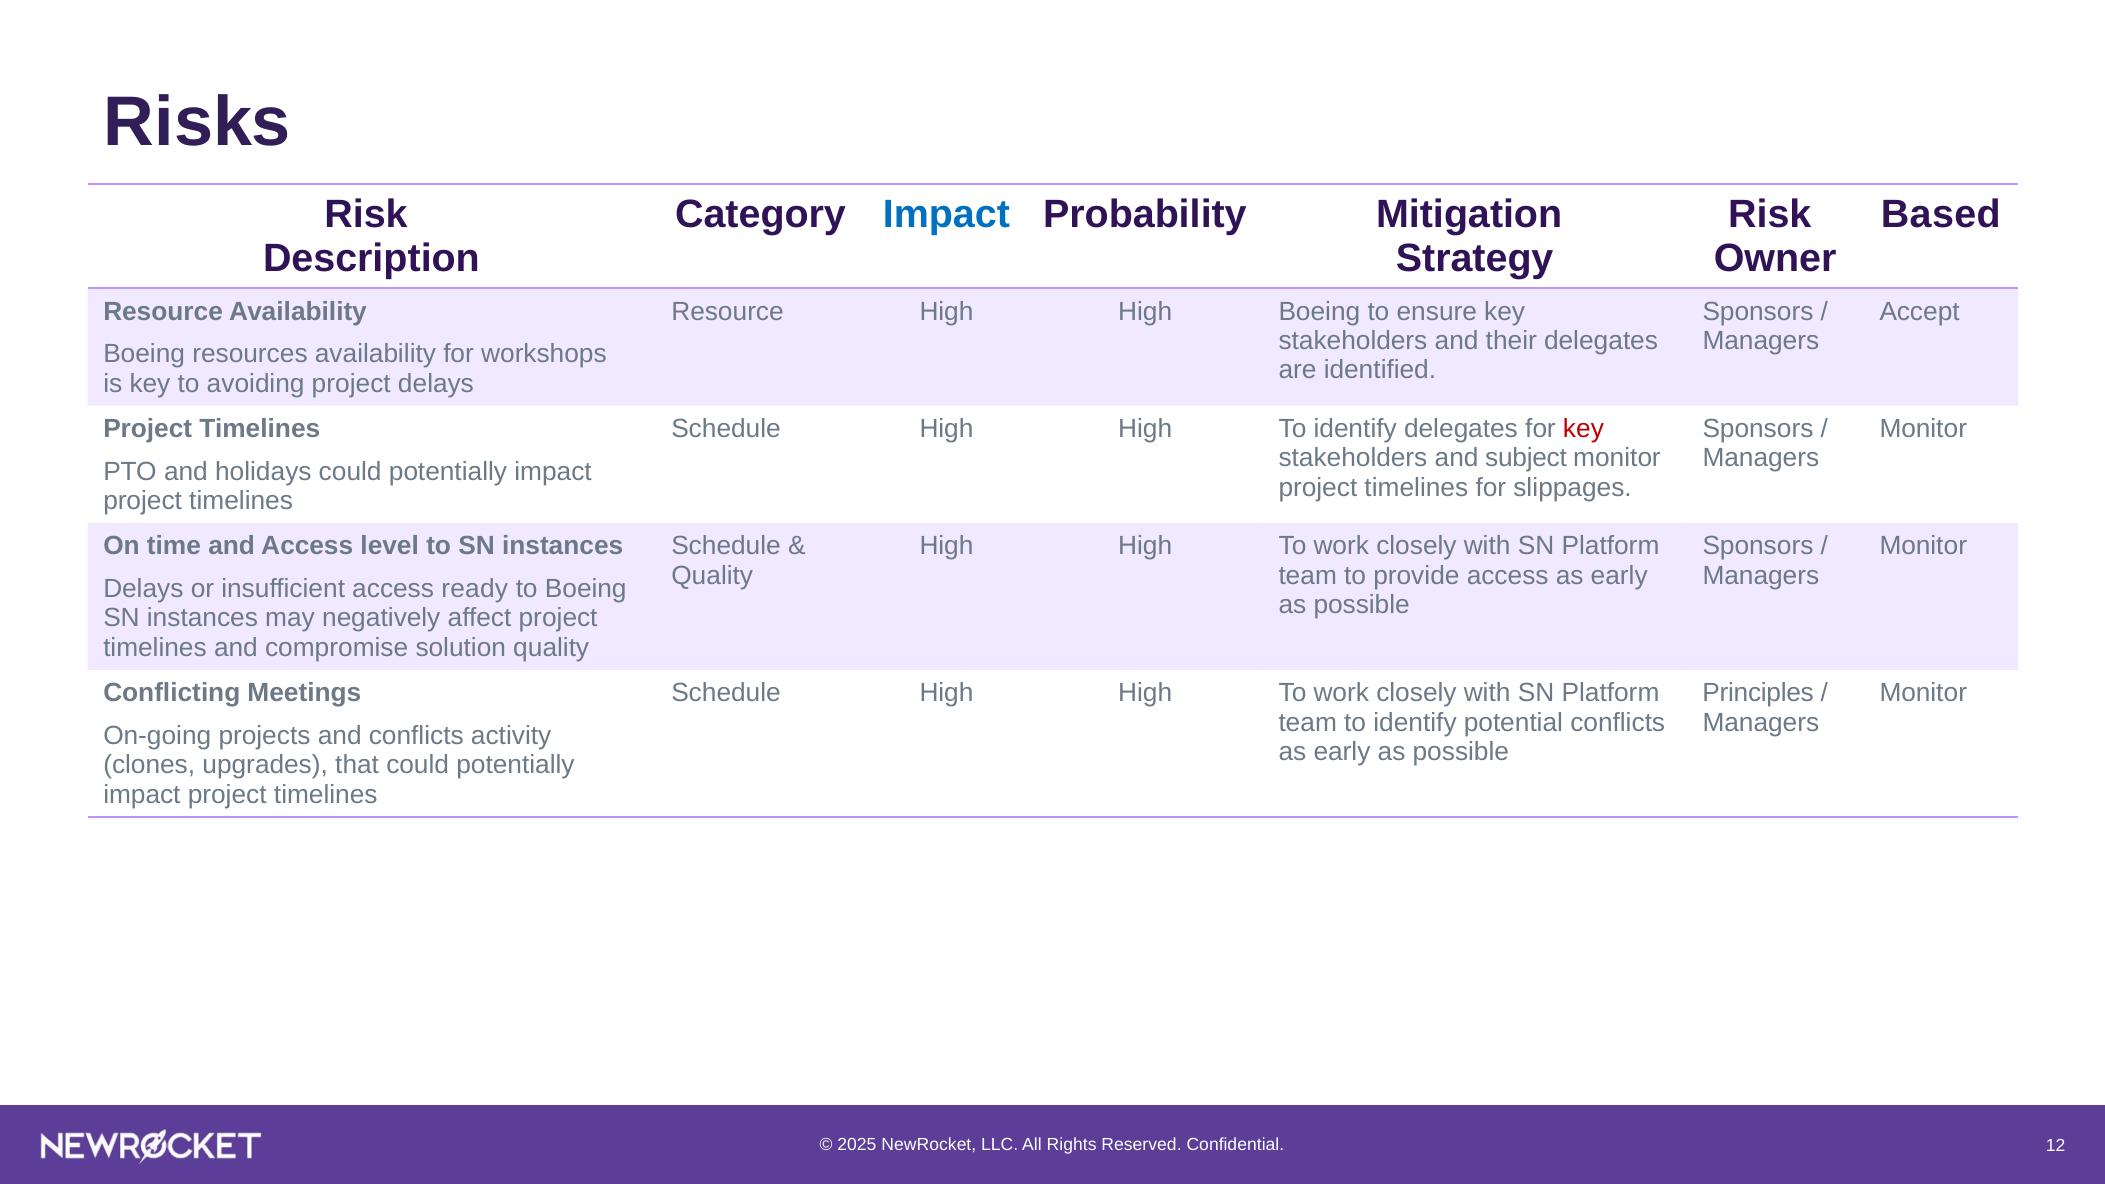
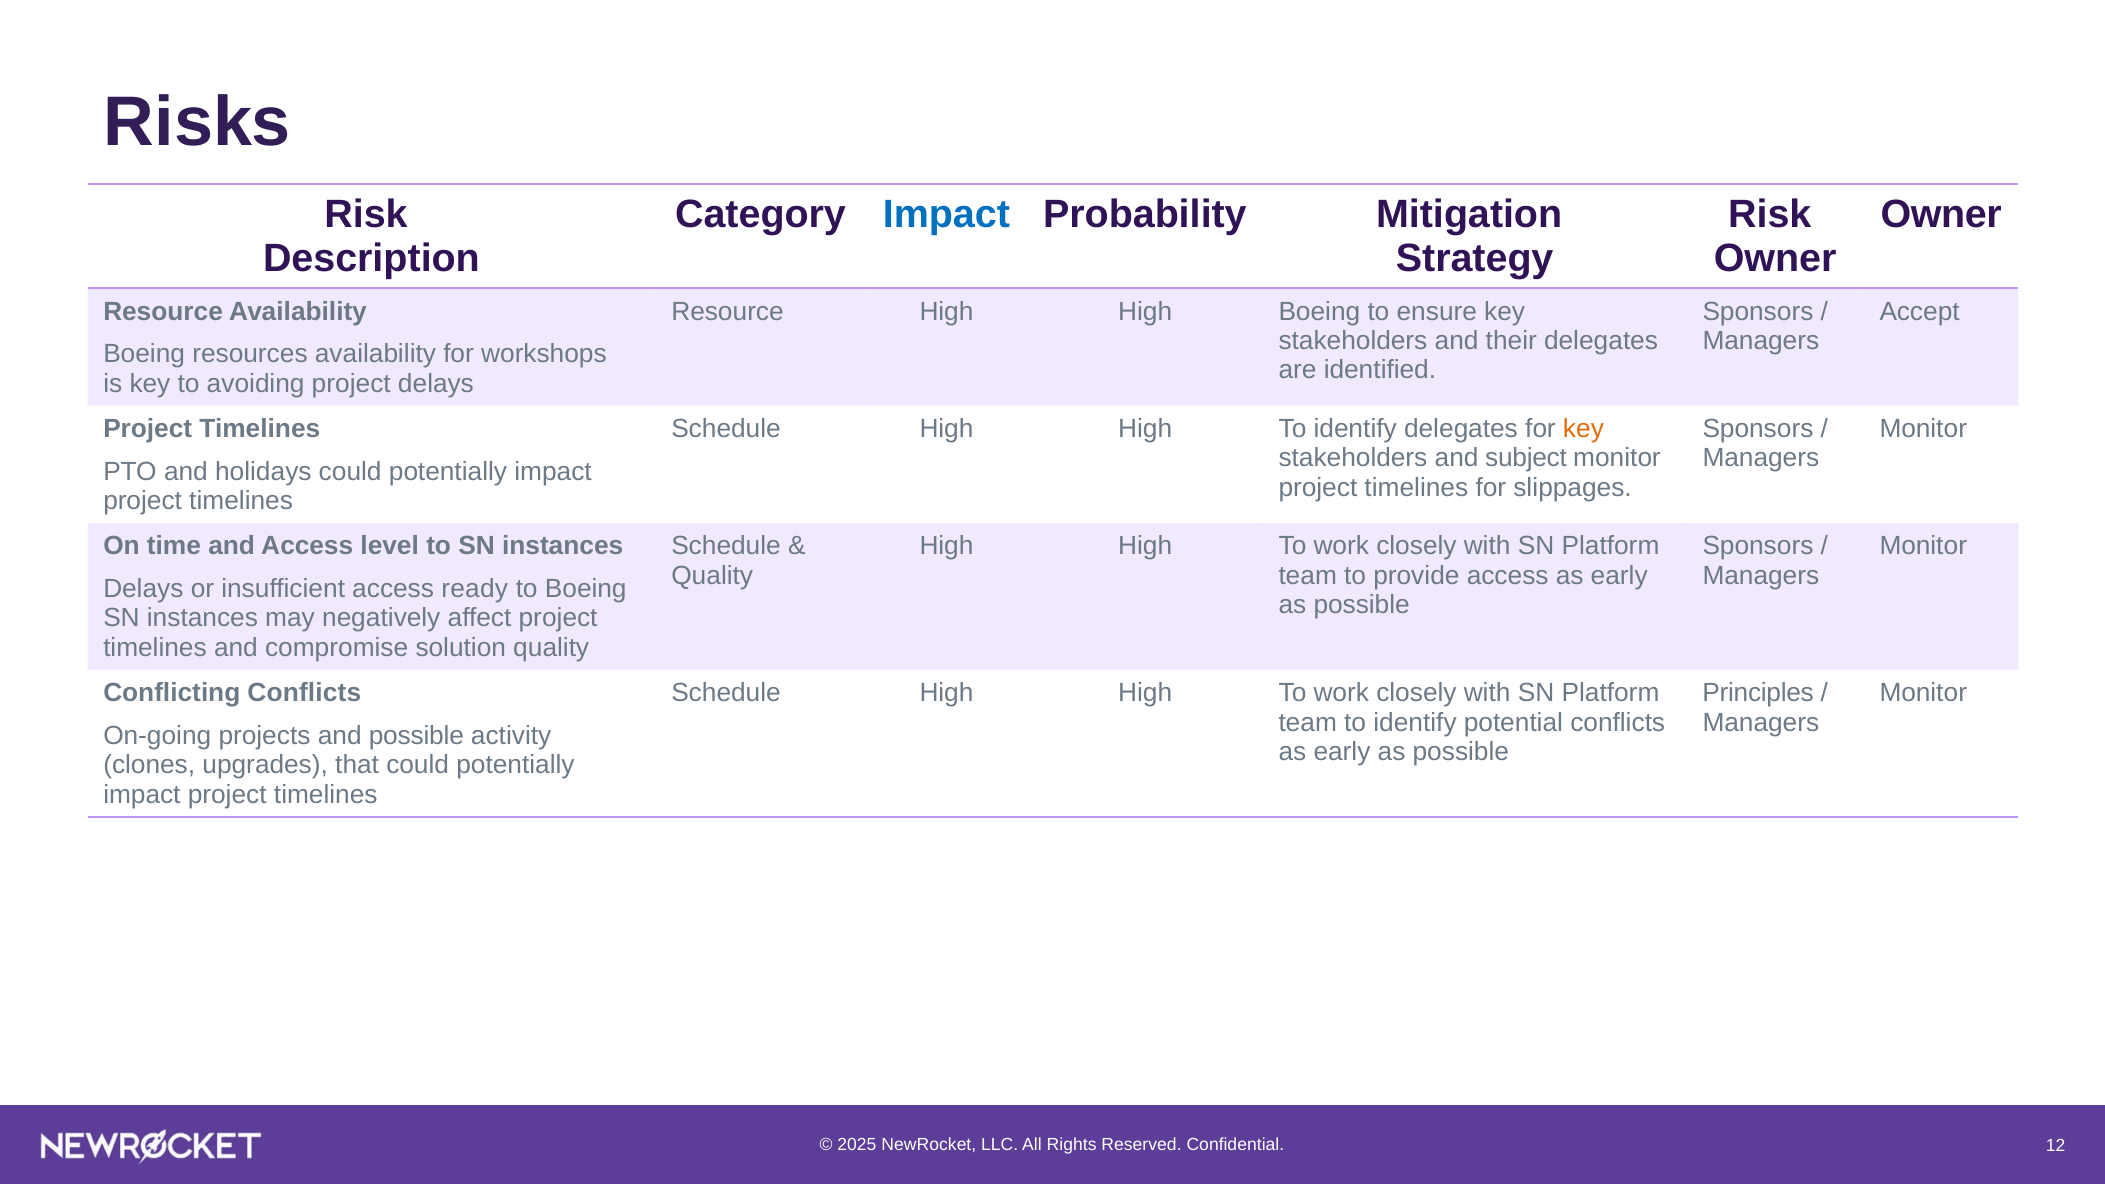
Based: Based -> Owner (1941, 215)
key colour: red -> orange (1583, 429)
Conflicting Meetings: Meetings -> Conflicts (304, 693)
and conflicts: conflicts -> possible (416, 736)
